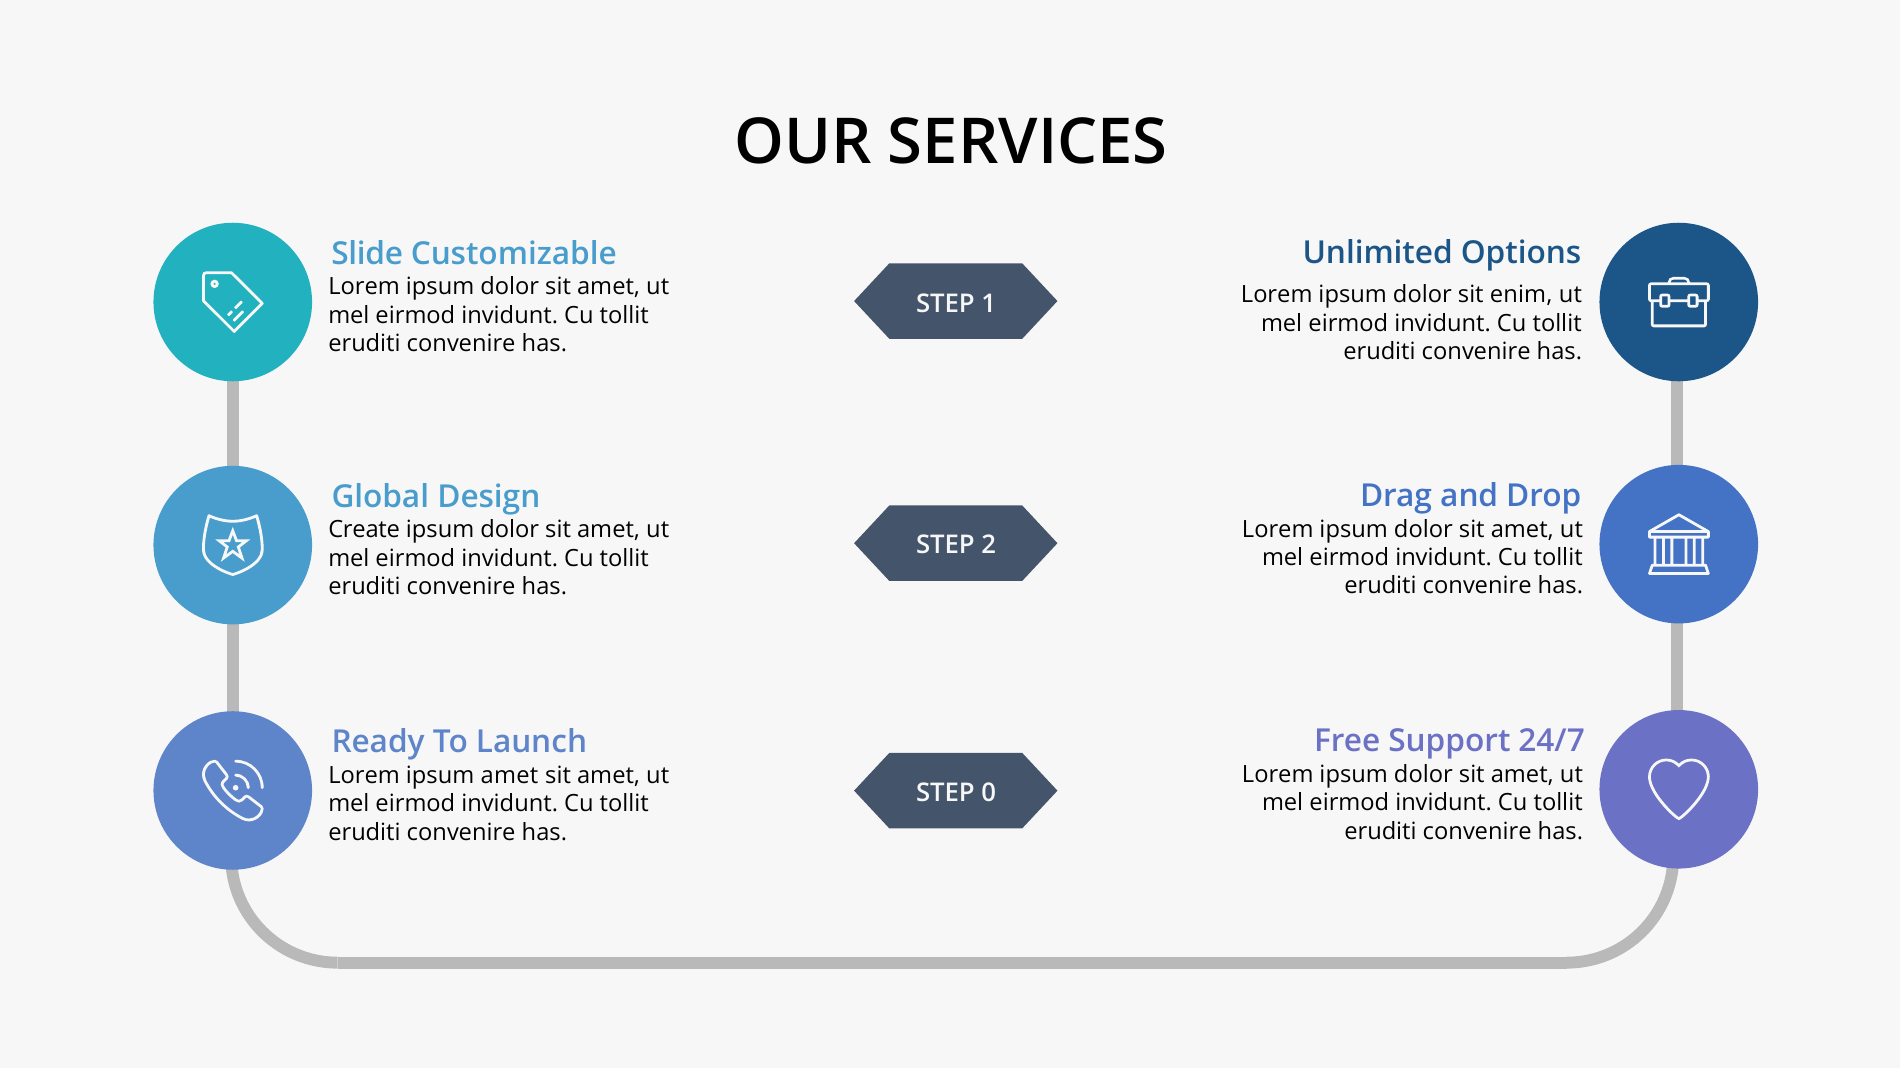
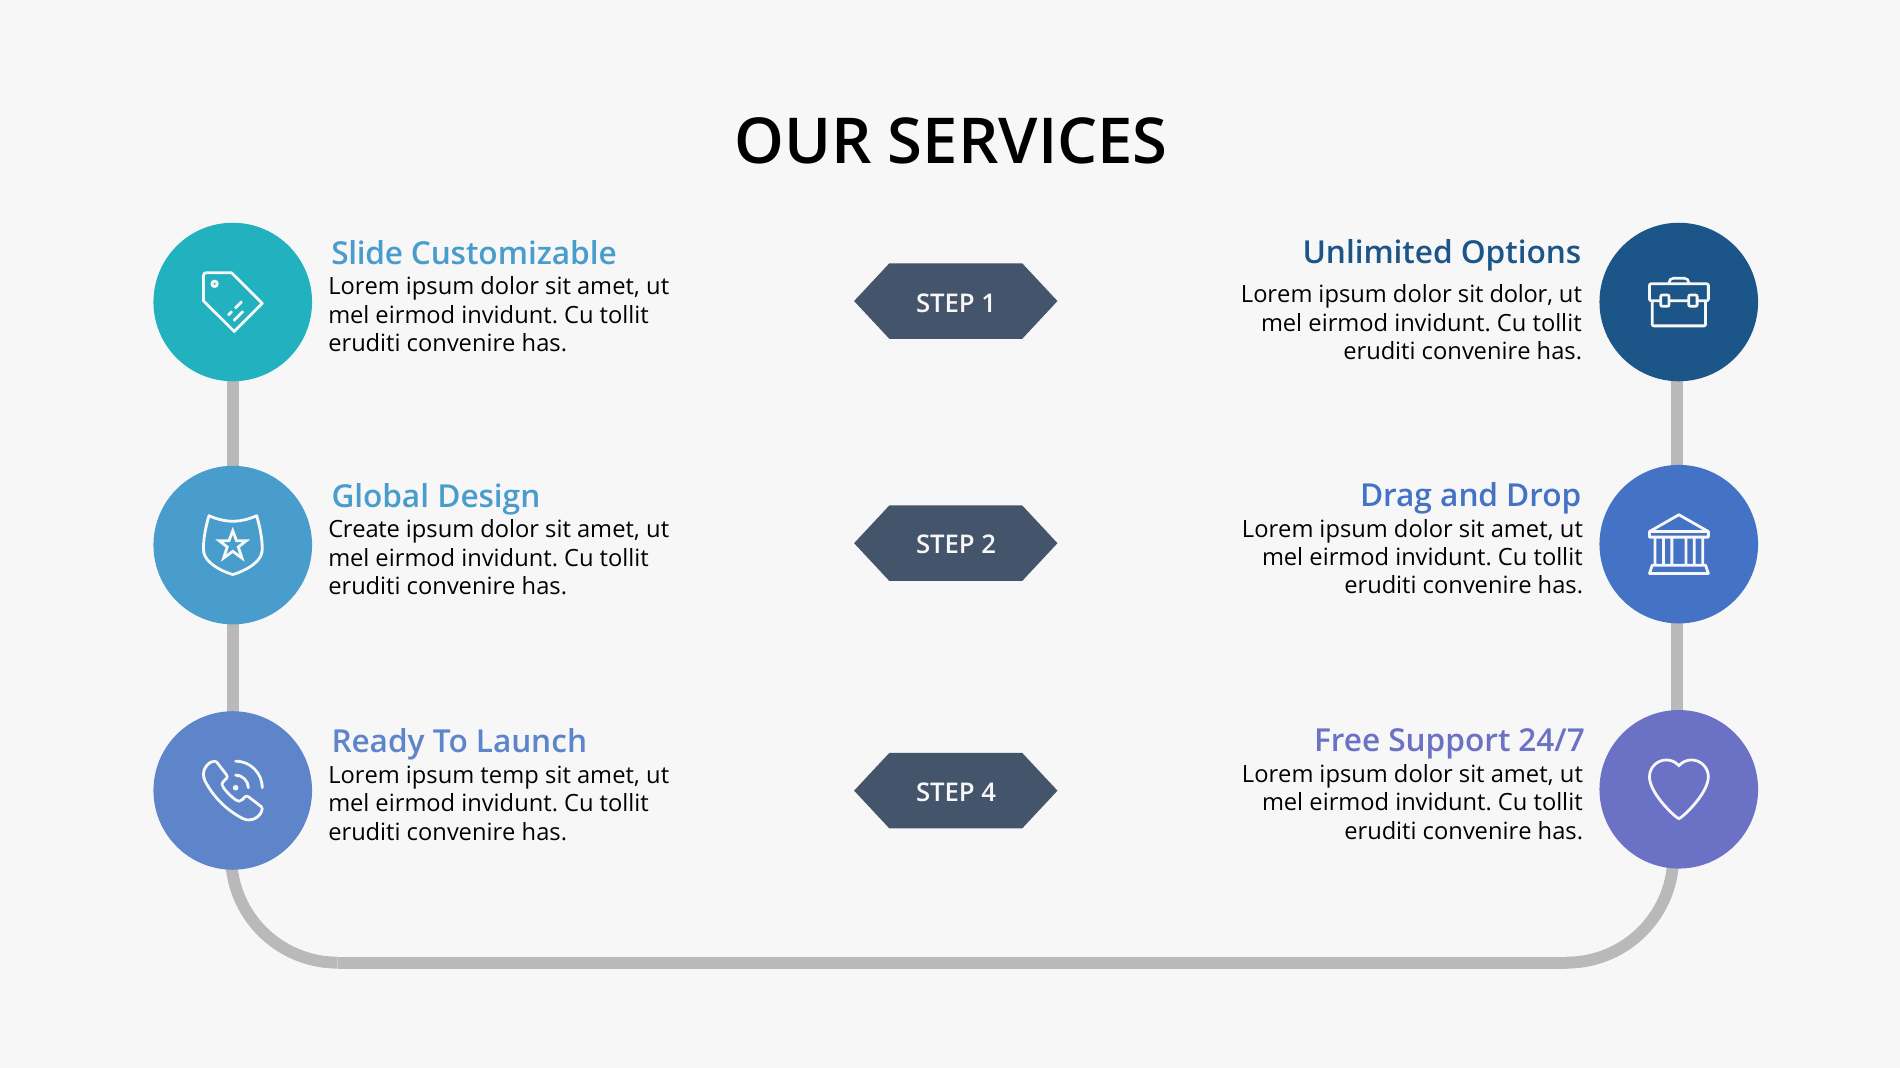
sit enim: enim -> dolor (1521, 295)
ipsum amet: amet -> temp (510, 776)
0: 0 -> 4 (989, 793)
